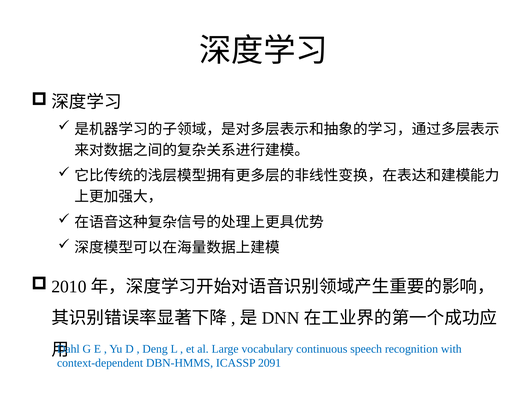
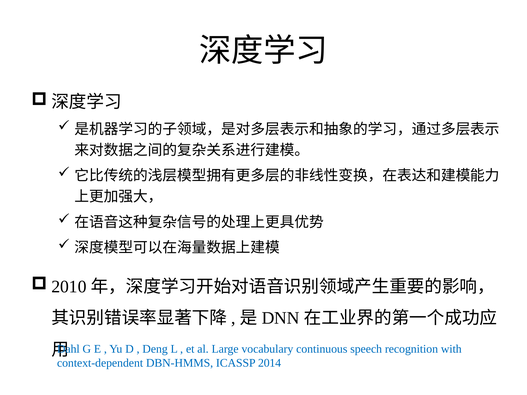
2091: 2091 -> 2014 (270, 363)
